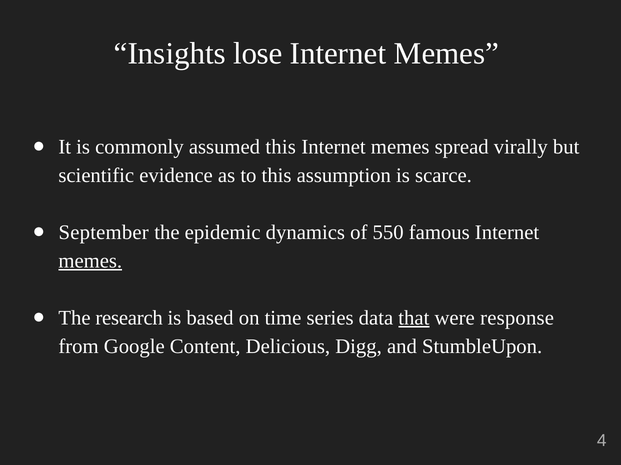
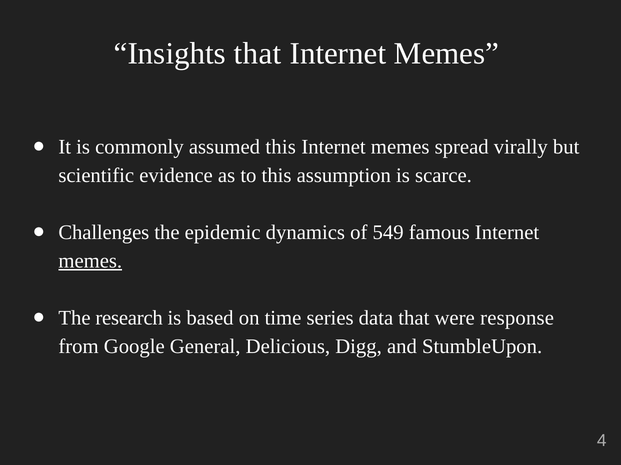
Insights lose: lose -> that (258, 54)
September: September -> Challenges (104, 233)
550: 550 -> 549 (388, 233)
that underline: present -> none (414, 318)
Content: Content -> General (205, 347)
